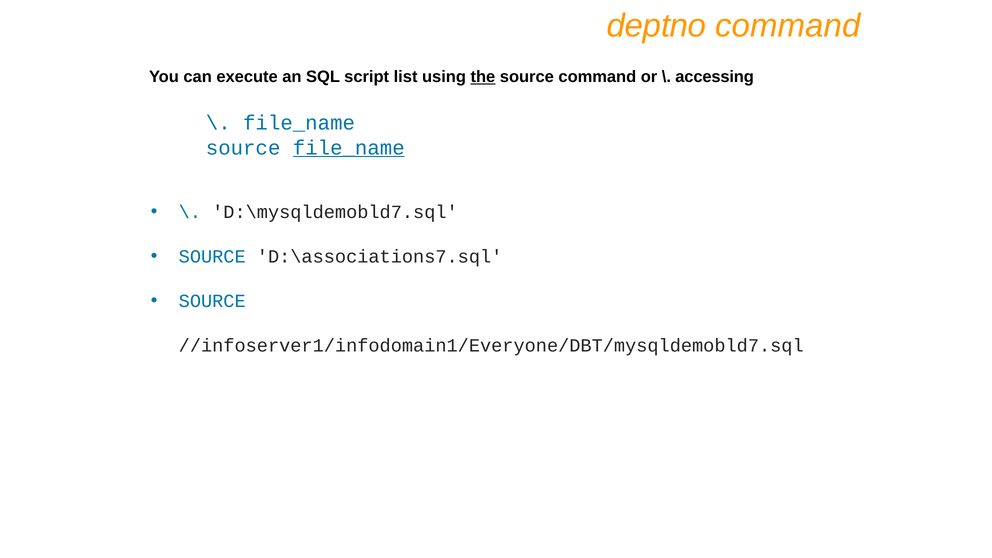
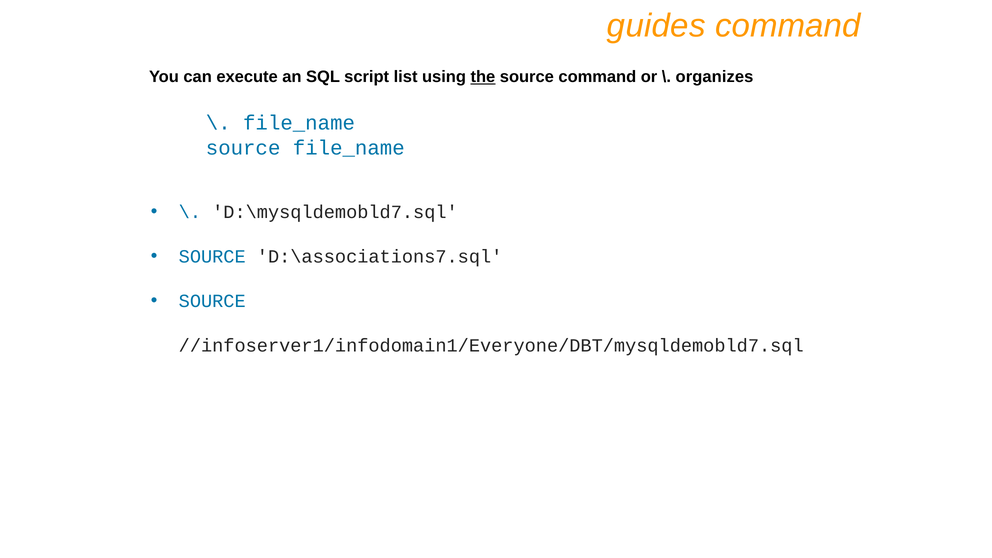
deptno: deptno -> guides (656, 26)
accessing: accessing -> organizes (714, 77)
file_name underline: present -> none (349, 148)
